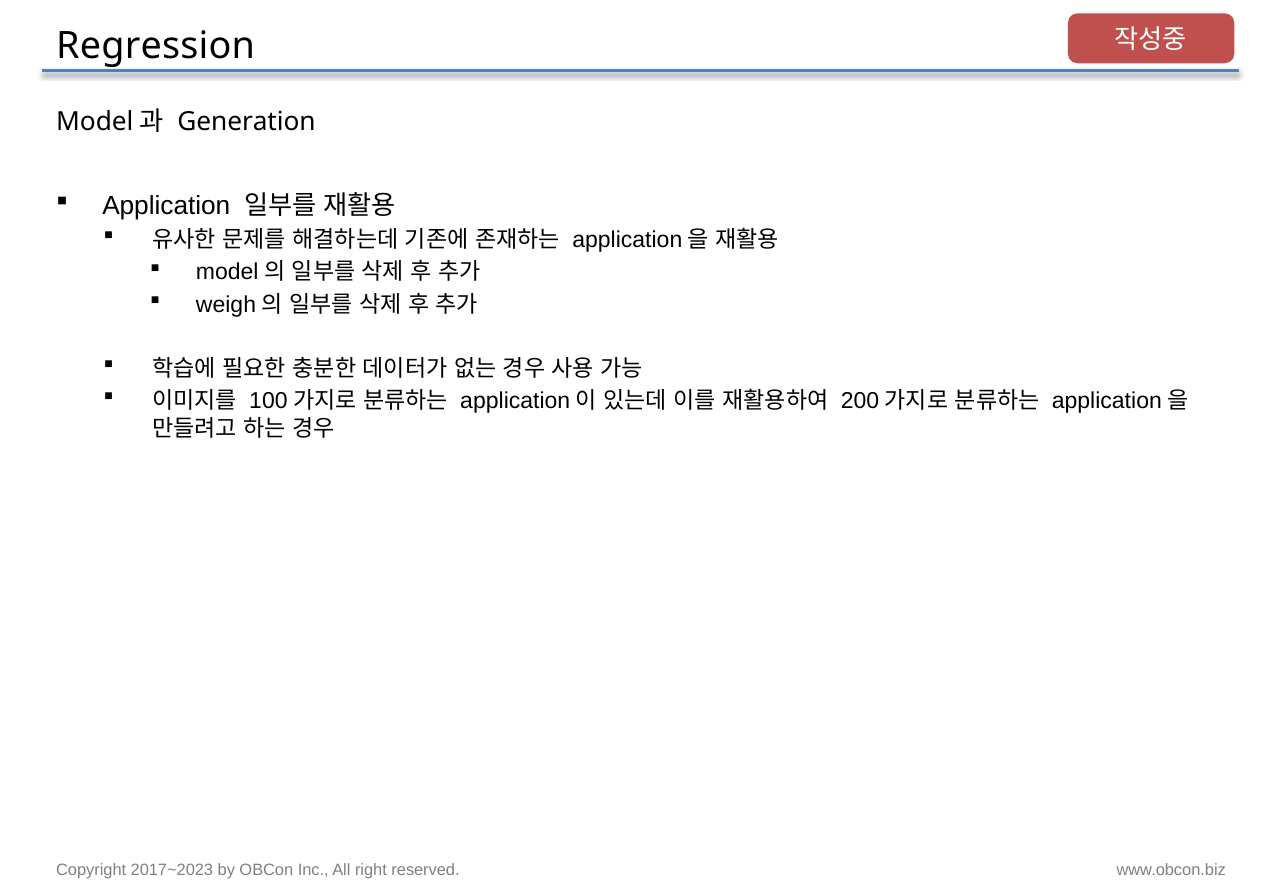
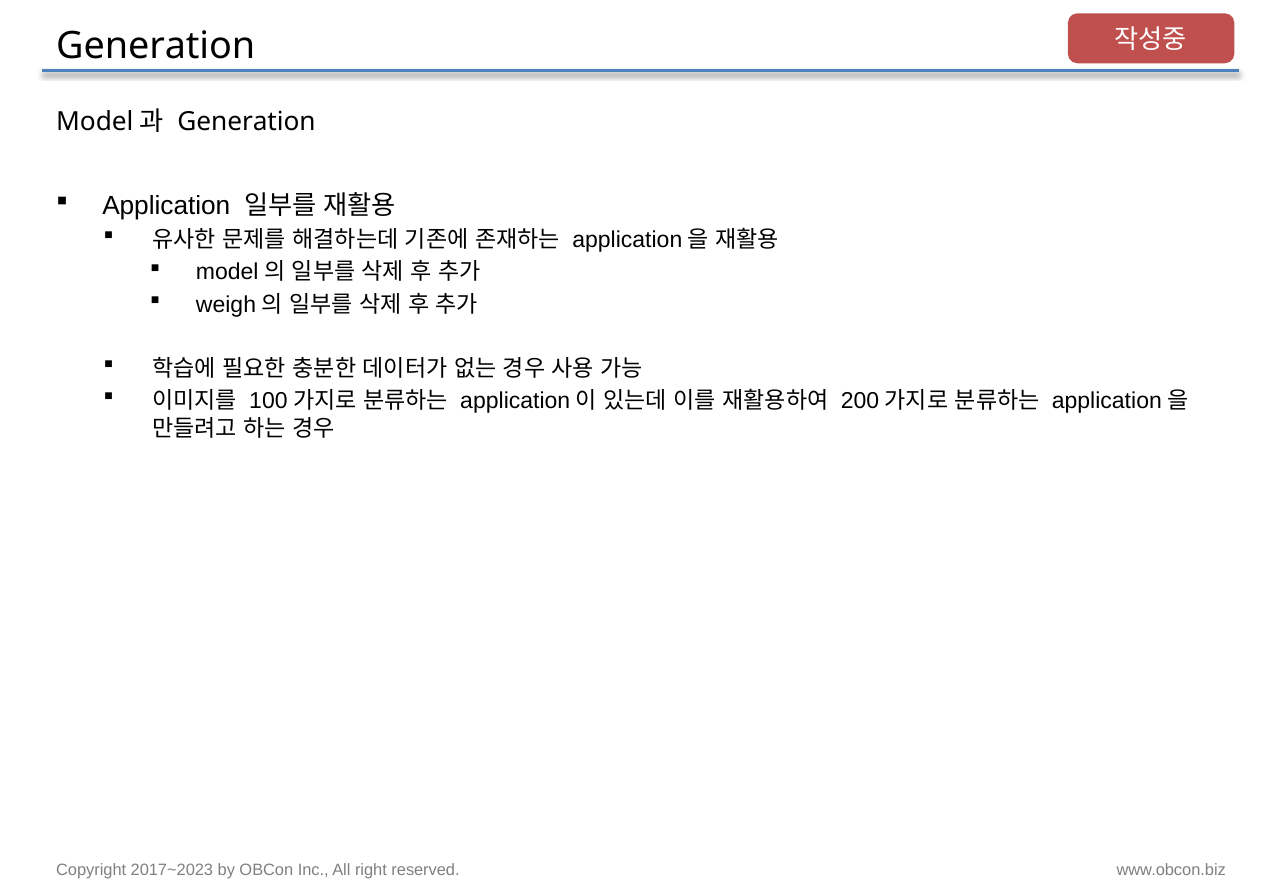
Regression: Regression -> Generation (156, 46)
